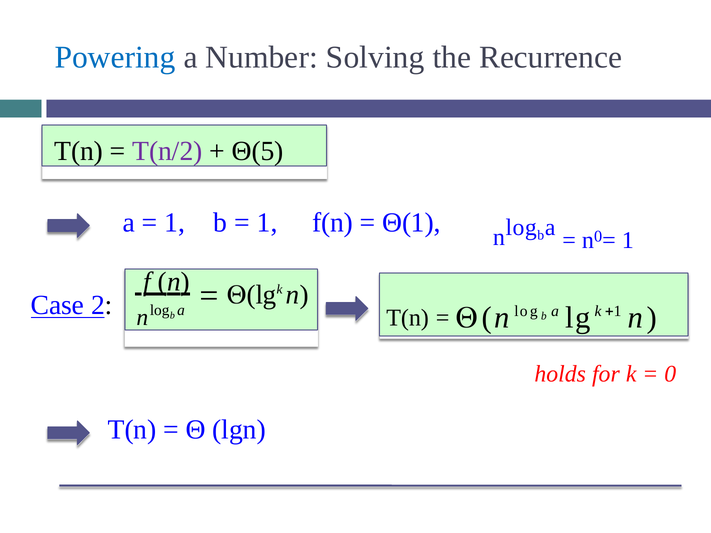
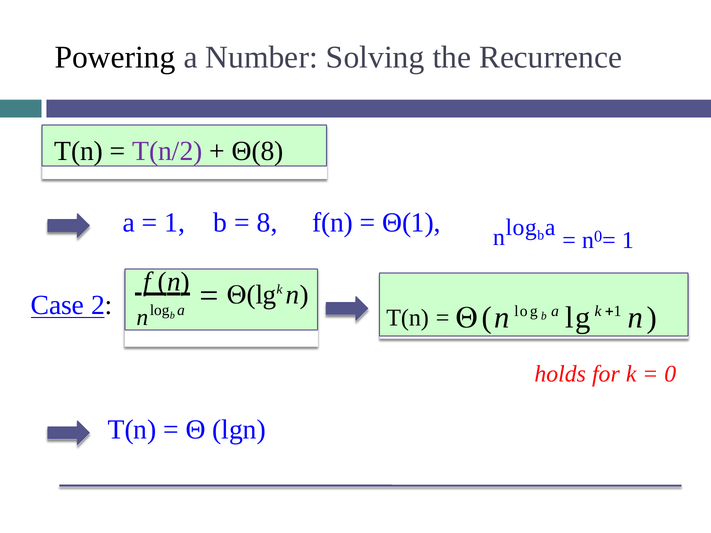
Powering colour: blue -> black (115, 58)
Θ(5: Θ(5 -> Θ(8 (258, 151)
1: 1 -> 8 (267, 223)
